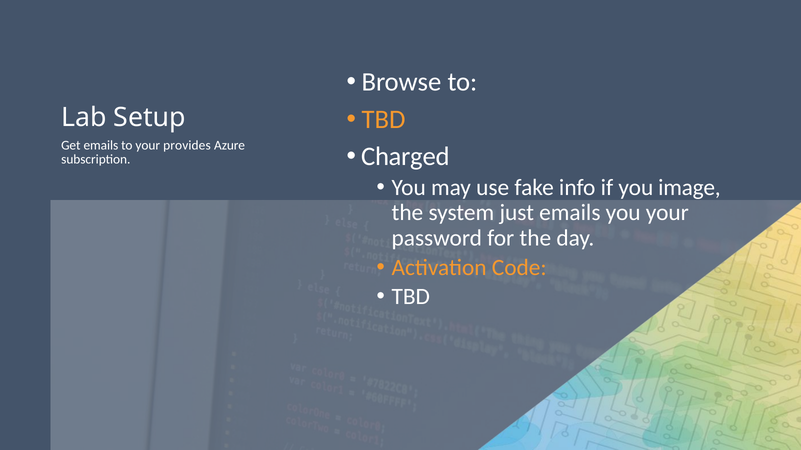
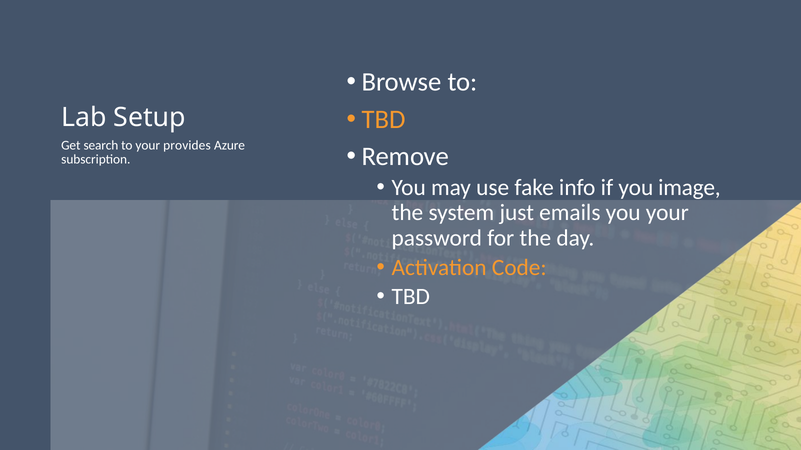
Get emails: emails -> search (101, 145)
Charged: Charged -> Remove (405, 157)
